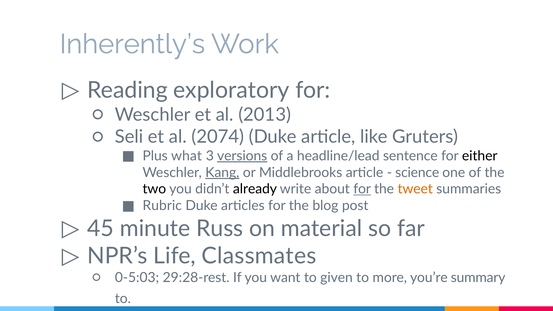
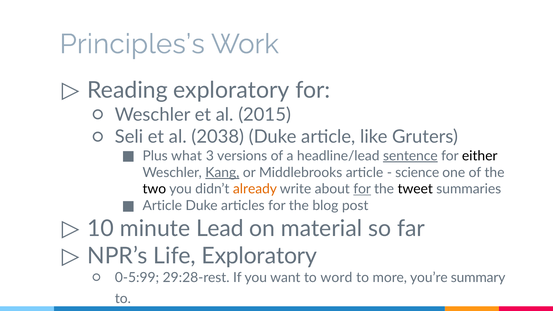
Inherently’s: Inherently’s -> Principles’s (132, 44)
2013: 2013 -> 2015 (265, 115)
2074: 2074 -> 2038 (218, 137)
versions underline: present -> none (242, 156)
sentence underline: none -> present (410, 156)
already colour: black -> orange (255, 189)
tweet colour: orange -> black (415, 189)
Rubric: Rubric -> Article (162, 206)
45: 45 -> 10 (101, 228)
Russ: Russ -> Lead (220, 228)
Life Classmates: Classmates -> Exploratory (259, 256)
0-5:03: 0-5:03 -> 0-5:99 (137, 278)
given: given -> word (336, 278)
